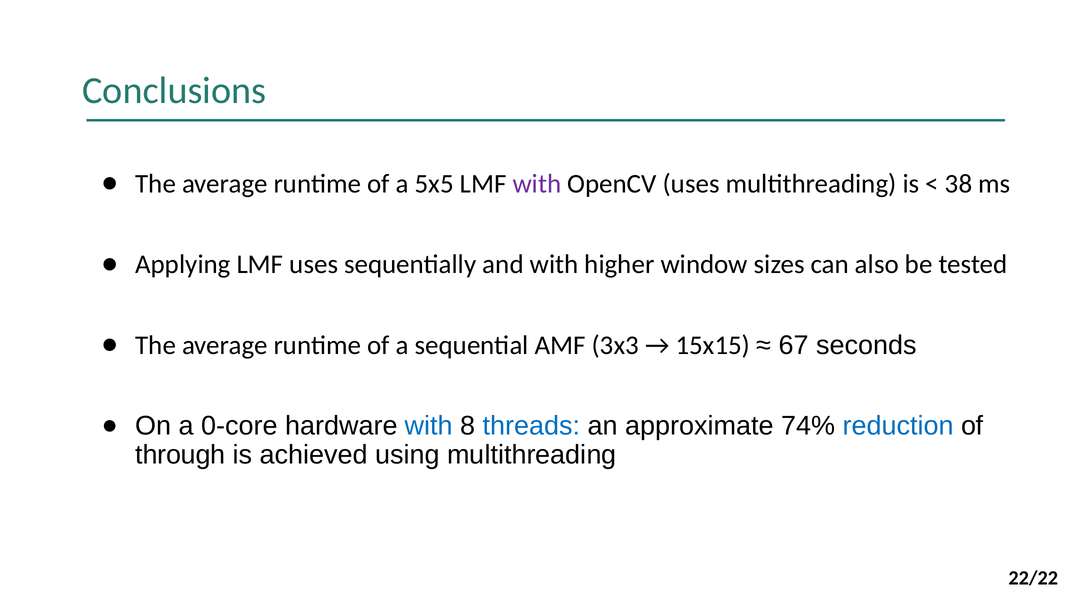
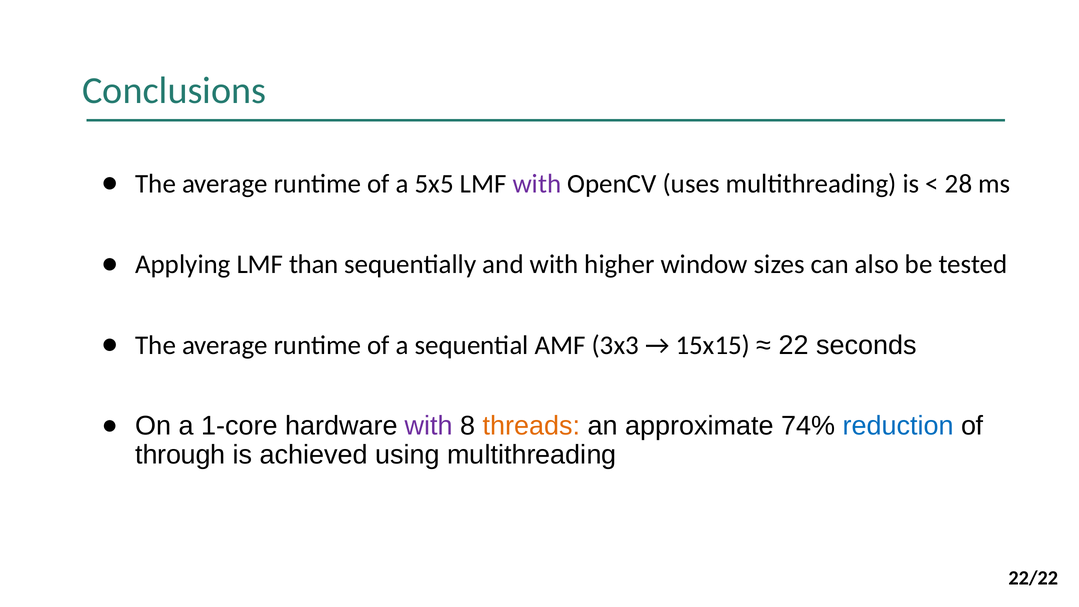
38: 38 -> 28 (959, 184)
LMF uses: uses -> than (314, 264)
67: 67 -> 22 (794, 345)
0-core: 0-core -> 1-core (239, 426)
with colour: blue -> purple (429, 426)
threads colour: blue -> orange (532, 426)
